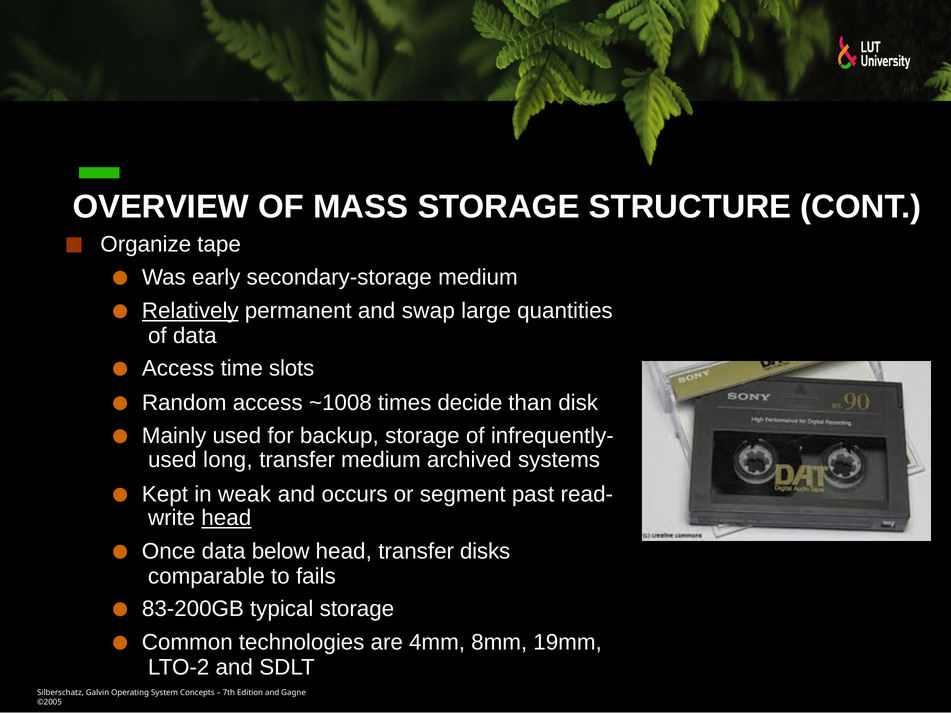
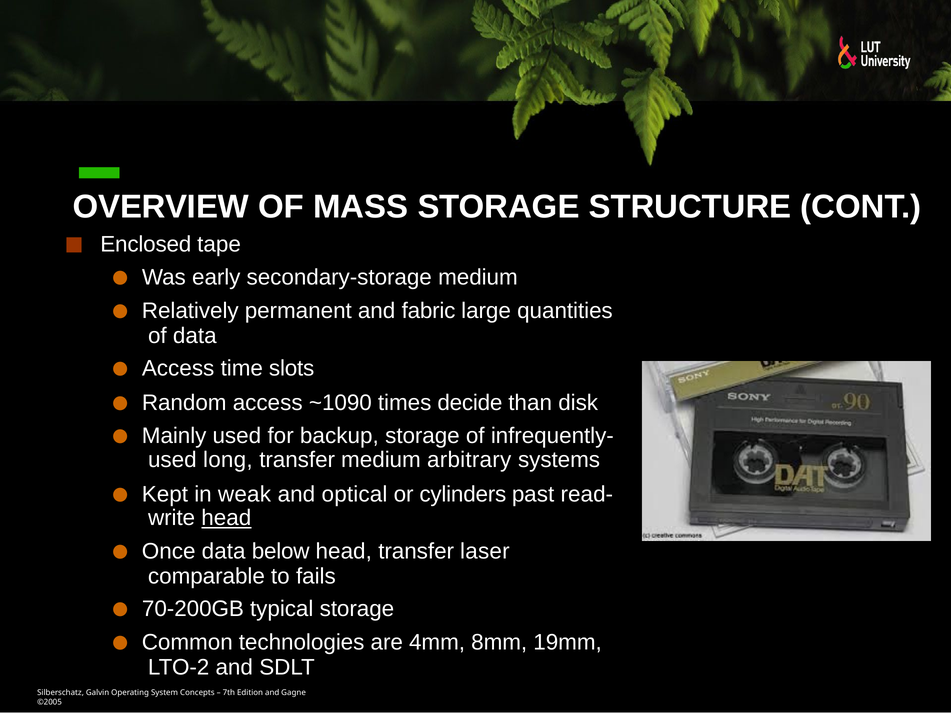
Organize: Organize -> Enclosed (146, 244)
Relatively underline: present -> none (190, 311)
swap: swap -> fabric (429, 311)
~1008: ~1008 -> ~1090 (340, 403)
archived: archived -> arbitrary (469, 460)
occurs: occurs -> optical (355, 494)
segment: segment -> cylinders (463, 494)
disks: disks -> laser (485, 551)
83-200GB: 83-200GB -> 70-200GB (193, 609)
